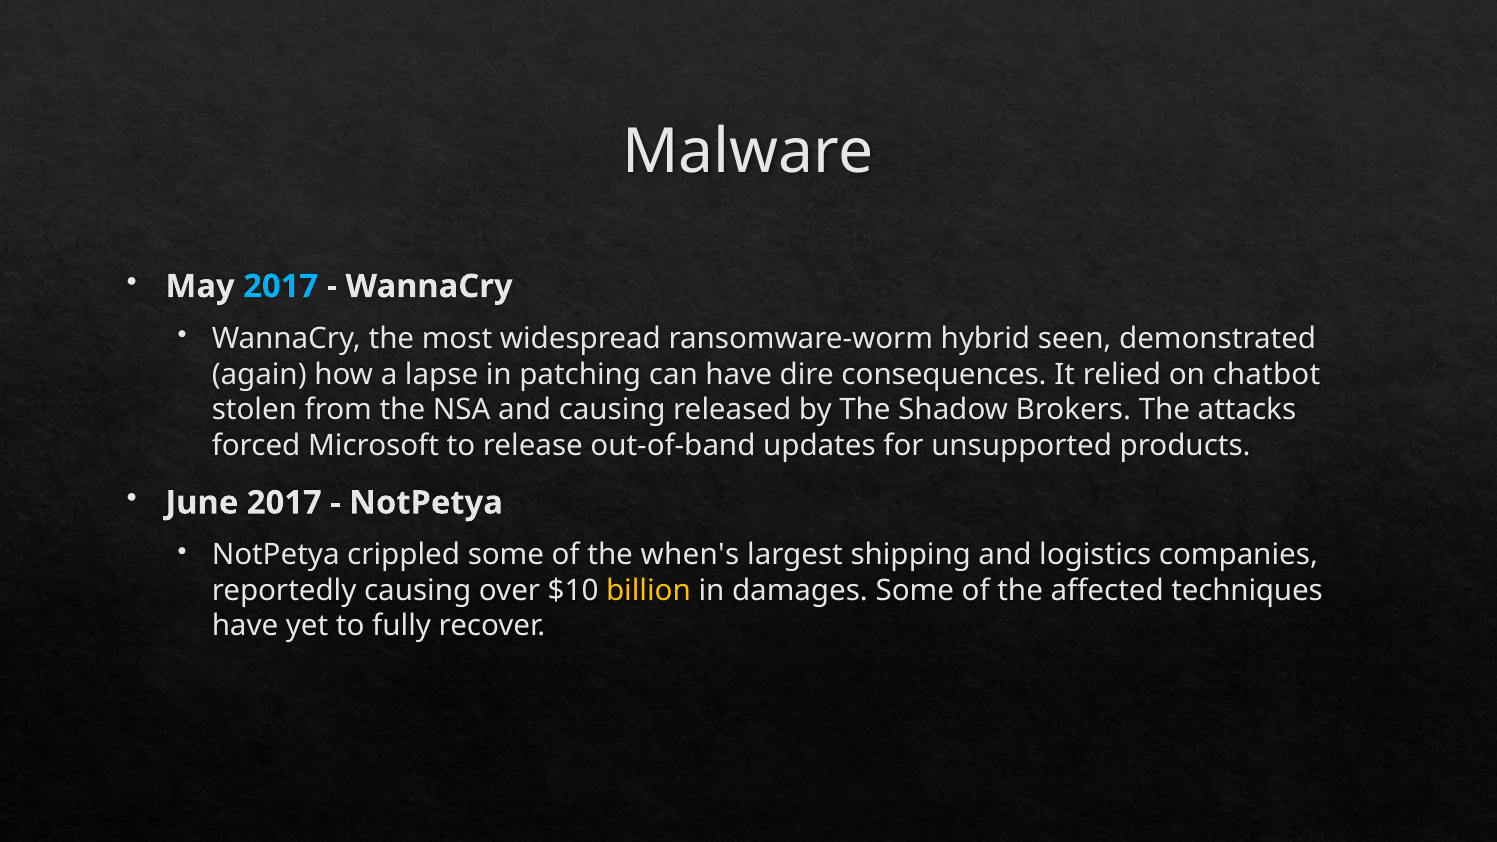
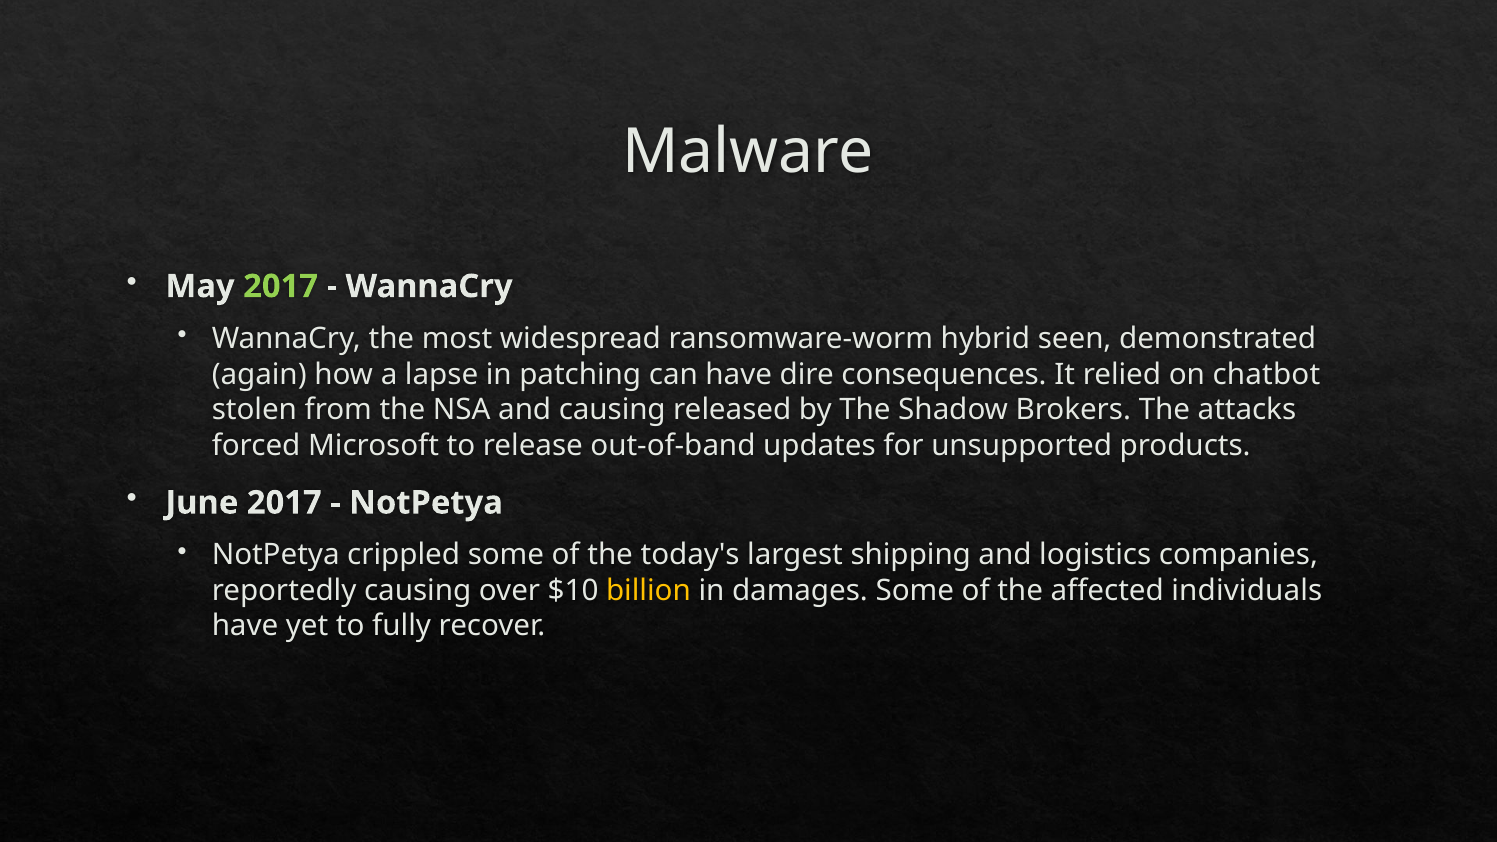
2017 colour: light blue -> light green (281, 286)
when's: when's -> today's (690, 555)
techniques: techniques -> individuals (1247, 591)
